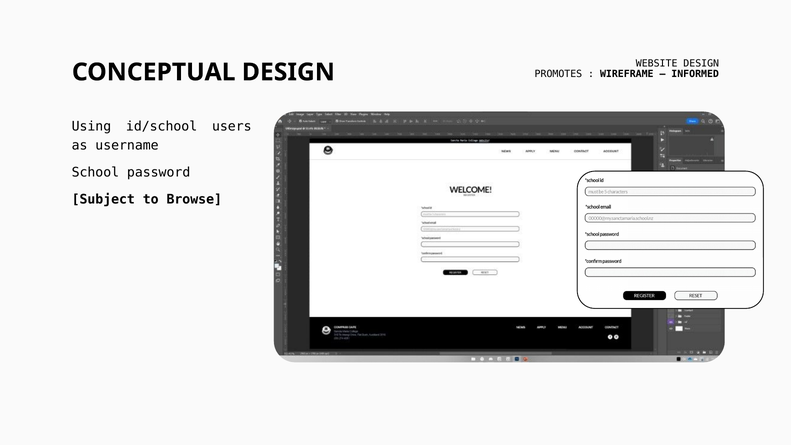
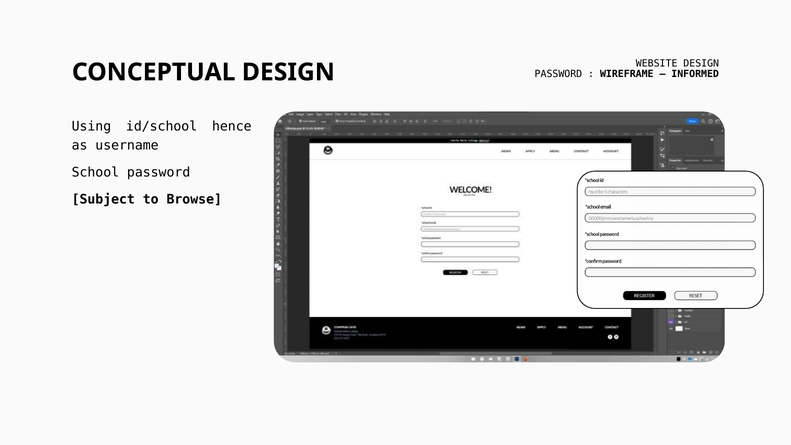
PROMOTES: PROMOTES -> PASSWORD (558, 74)
users: users -> hence (232, 126)
